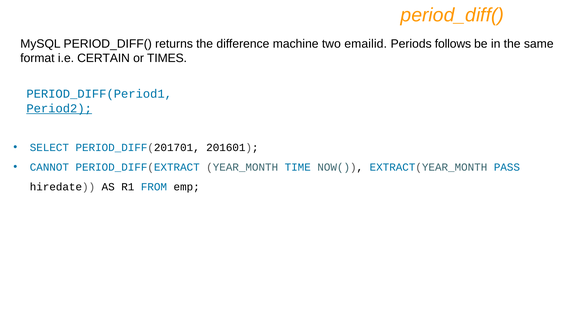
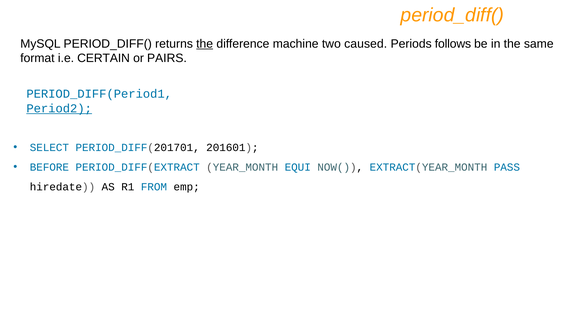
the underline: none -> present (205, 44)
emailid: emailid -> caused (366, 44)
TIMES: TIMES -> PAIRS (167, 58)
CANNOT: CANNOT -> BEFORE (49, 167)
TIME: TIME -> EQUI (298, 167)
